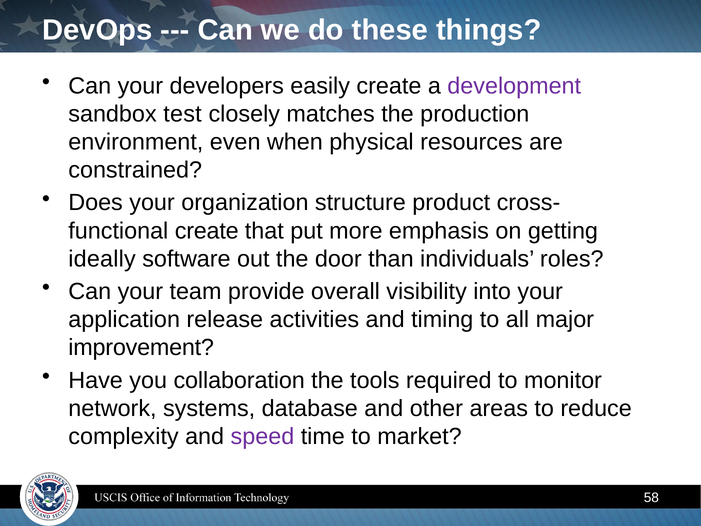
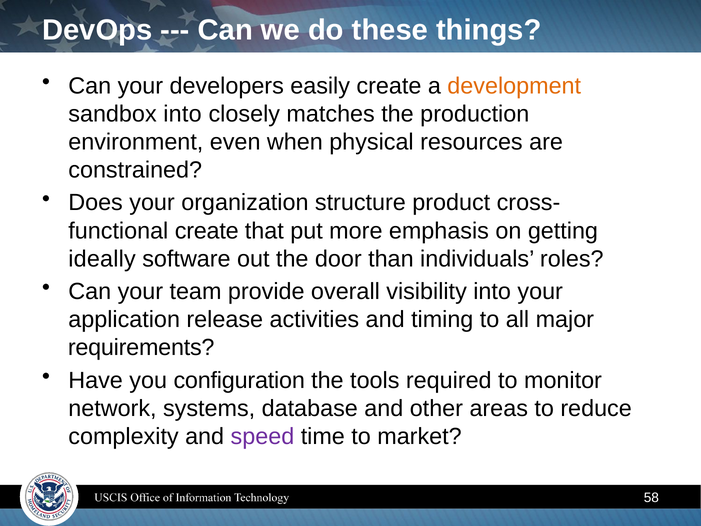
development colour: purple -> orange (514, 86)
sandbox test: test -> into (182, 114)
improvement: improvement -> requirements (141, 348)
collaboration: collaboration -> configuration (239, 380)
